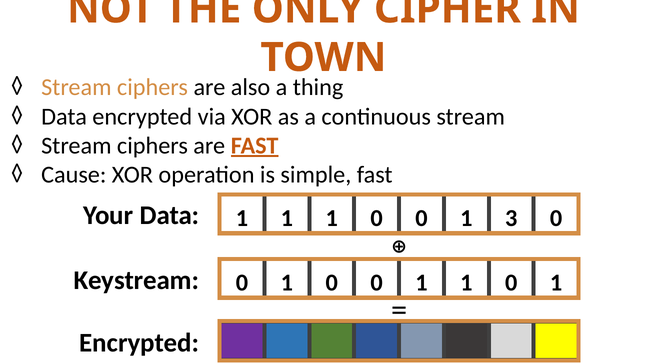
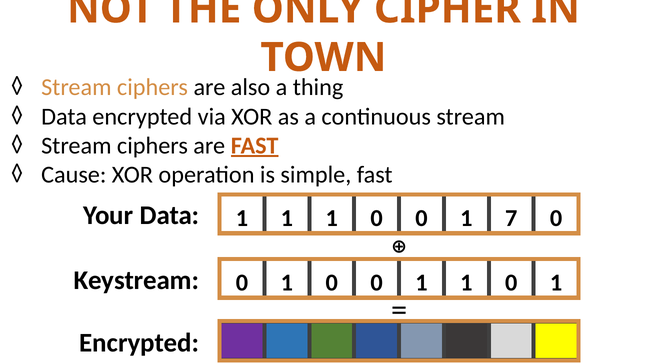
3: 3 -> 7 (511, 218)
